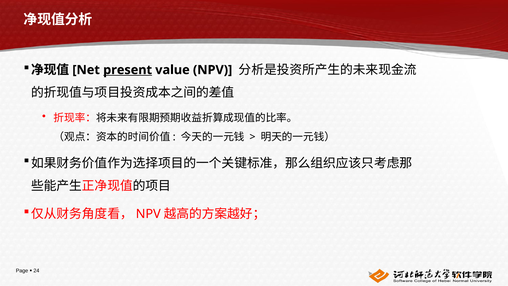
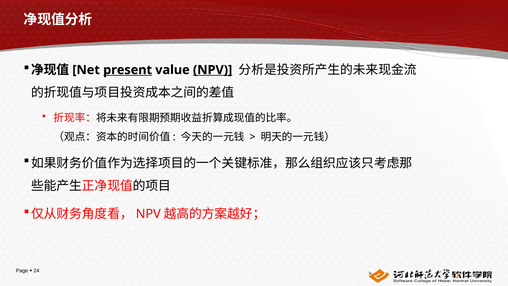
NPV underline: none -> present (213, 70)
